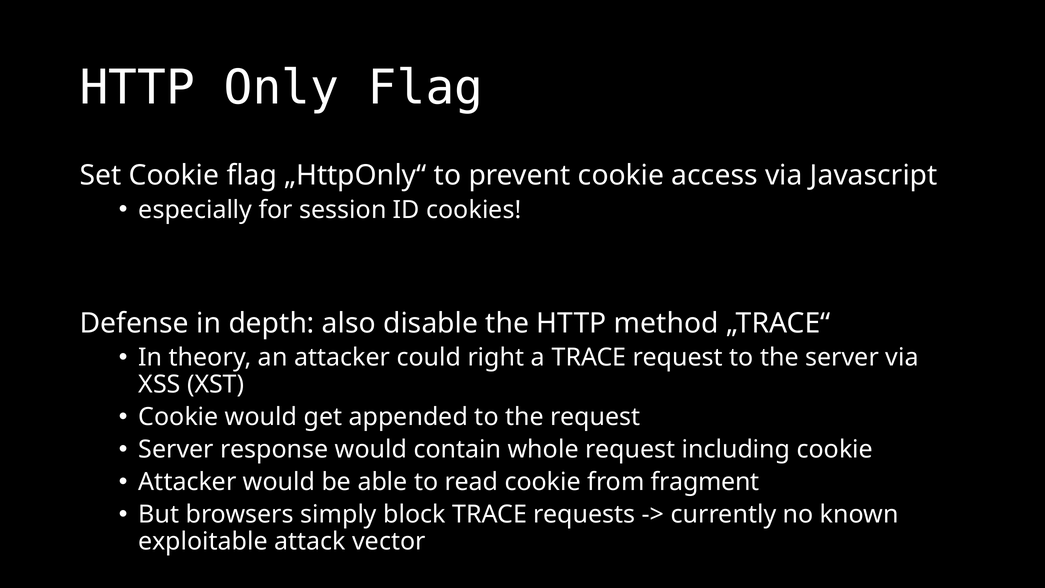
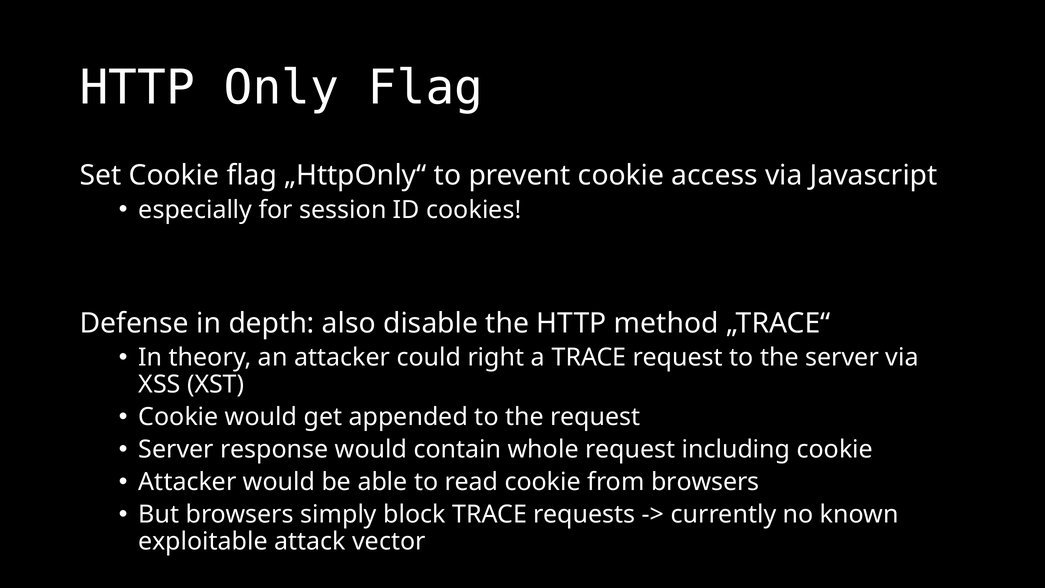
from fragment: fragment -> browsers (705, 482)
